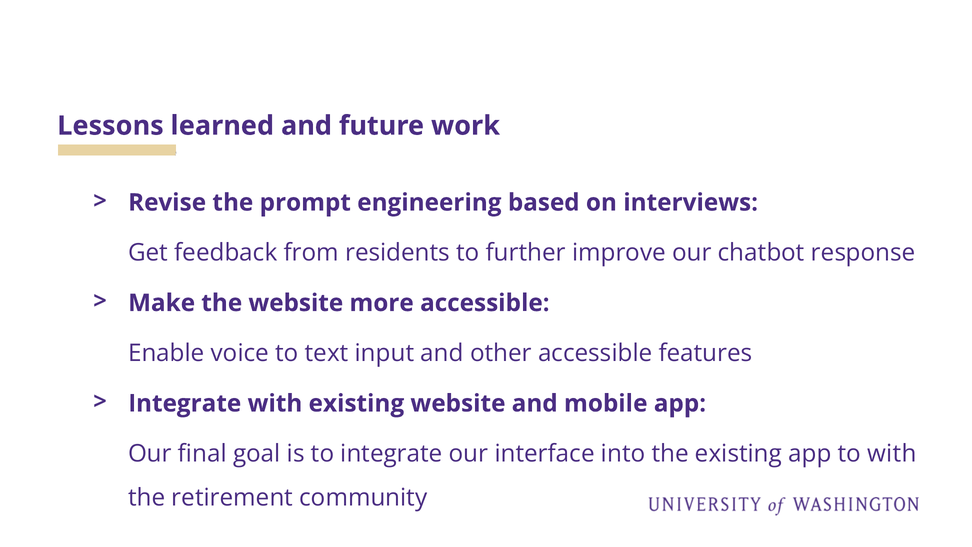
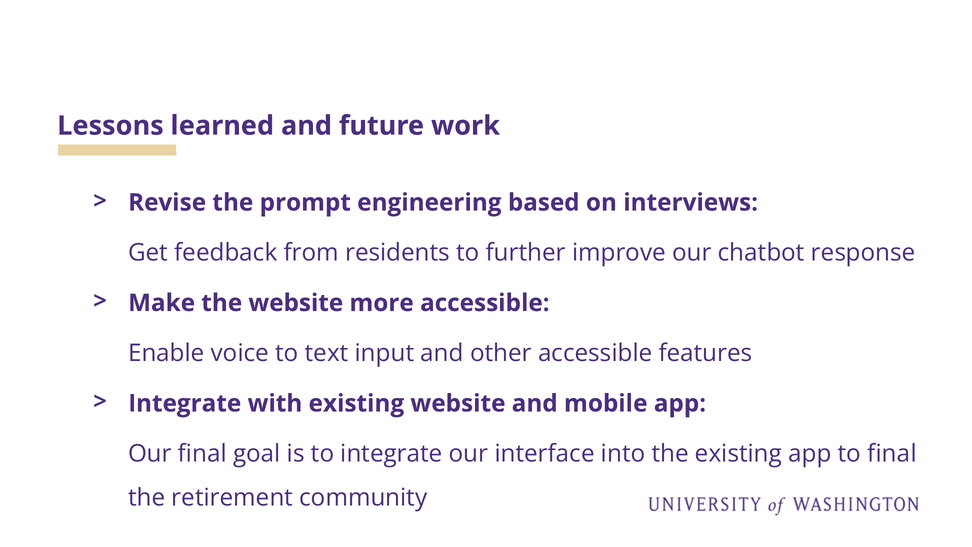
to with: with -> final (892, 454)
